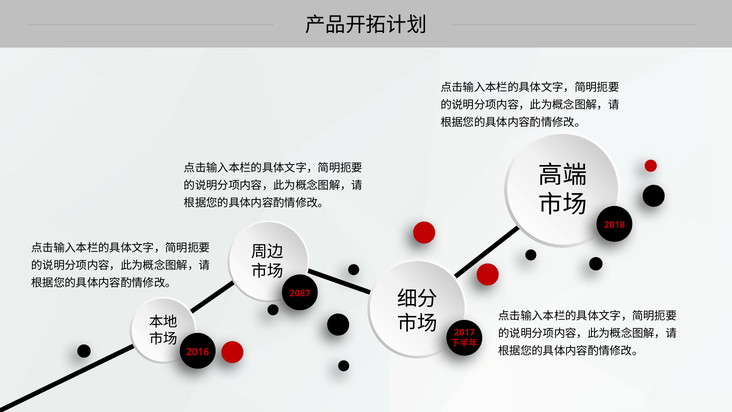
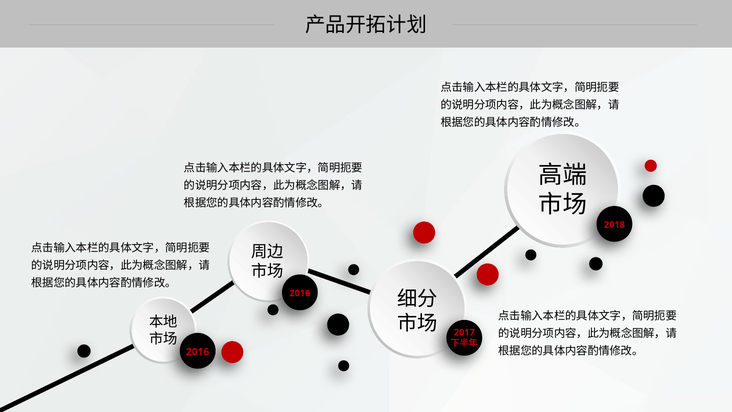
2087: 2087 -> 2016 (300, 293)
